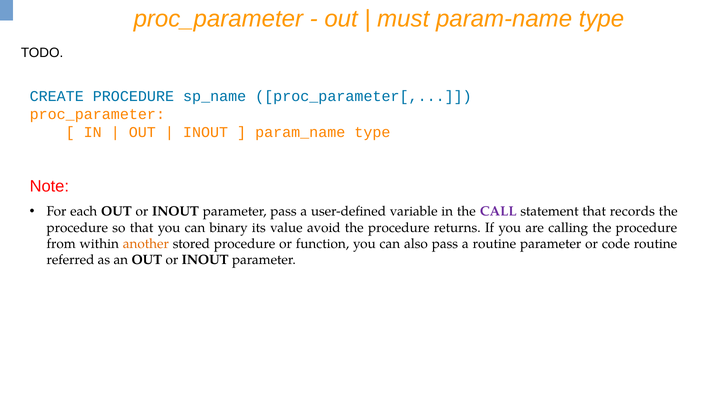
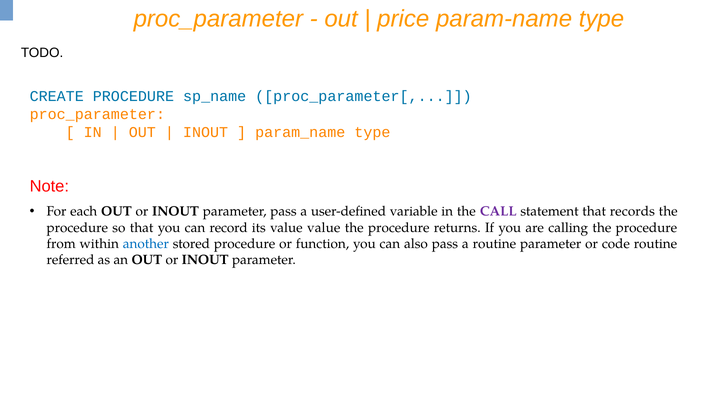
must: must -> price (403, 19)
binary: binary -> record (229, 228)
value avoid: avoid -> value (324, 228)
another colour: orange -> blue (146, 244)
